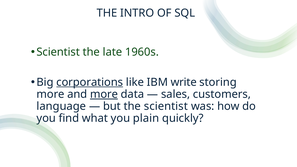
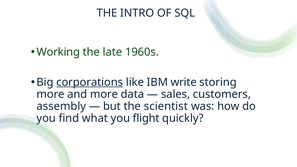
Scientist: Scientist -> Working (58, 52)
more underline: present -> none (104, 94)
language: language -> assembly (61, 106)
plain: plain -> flight (146, 118)
